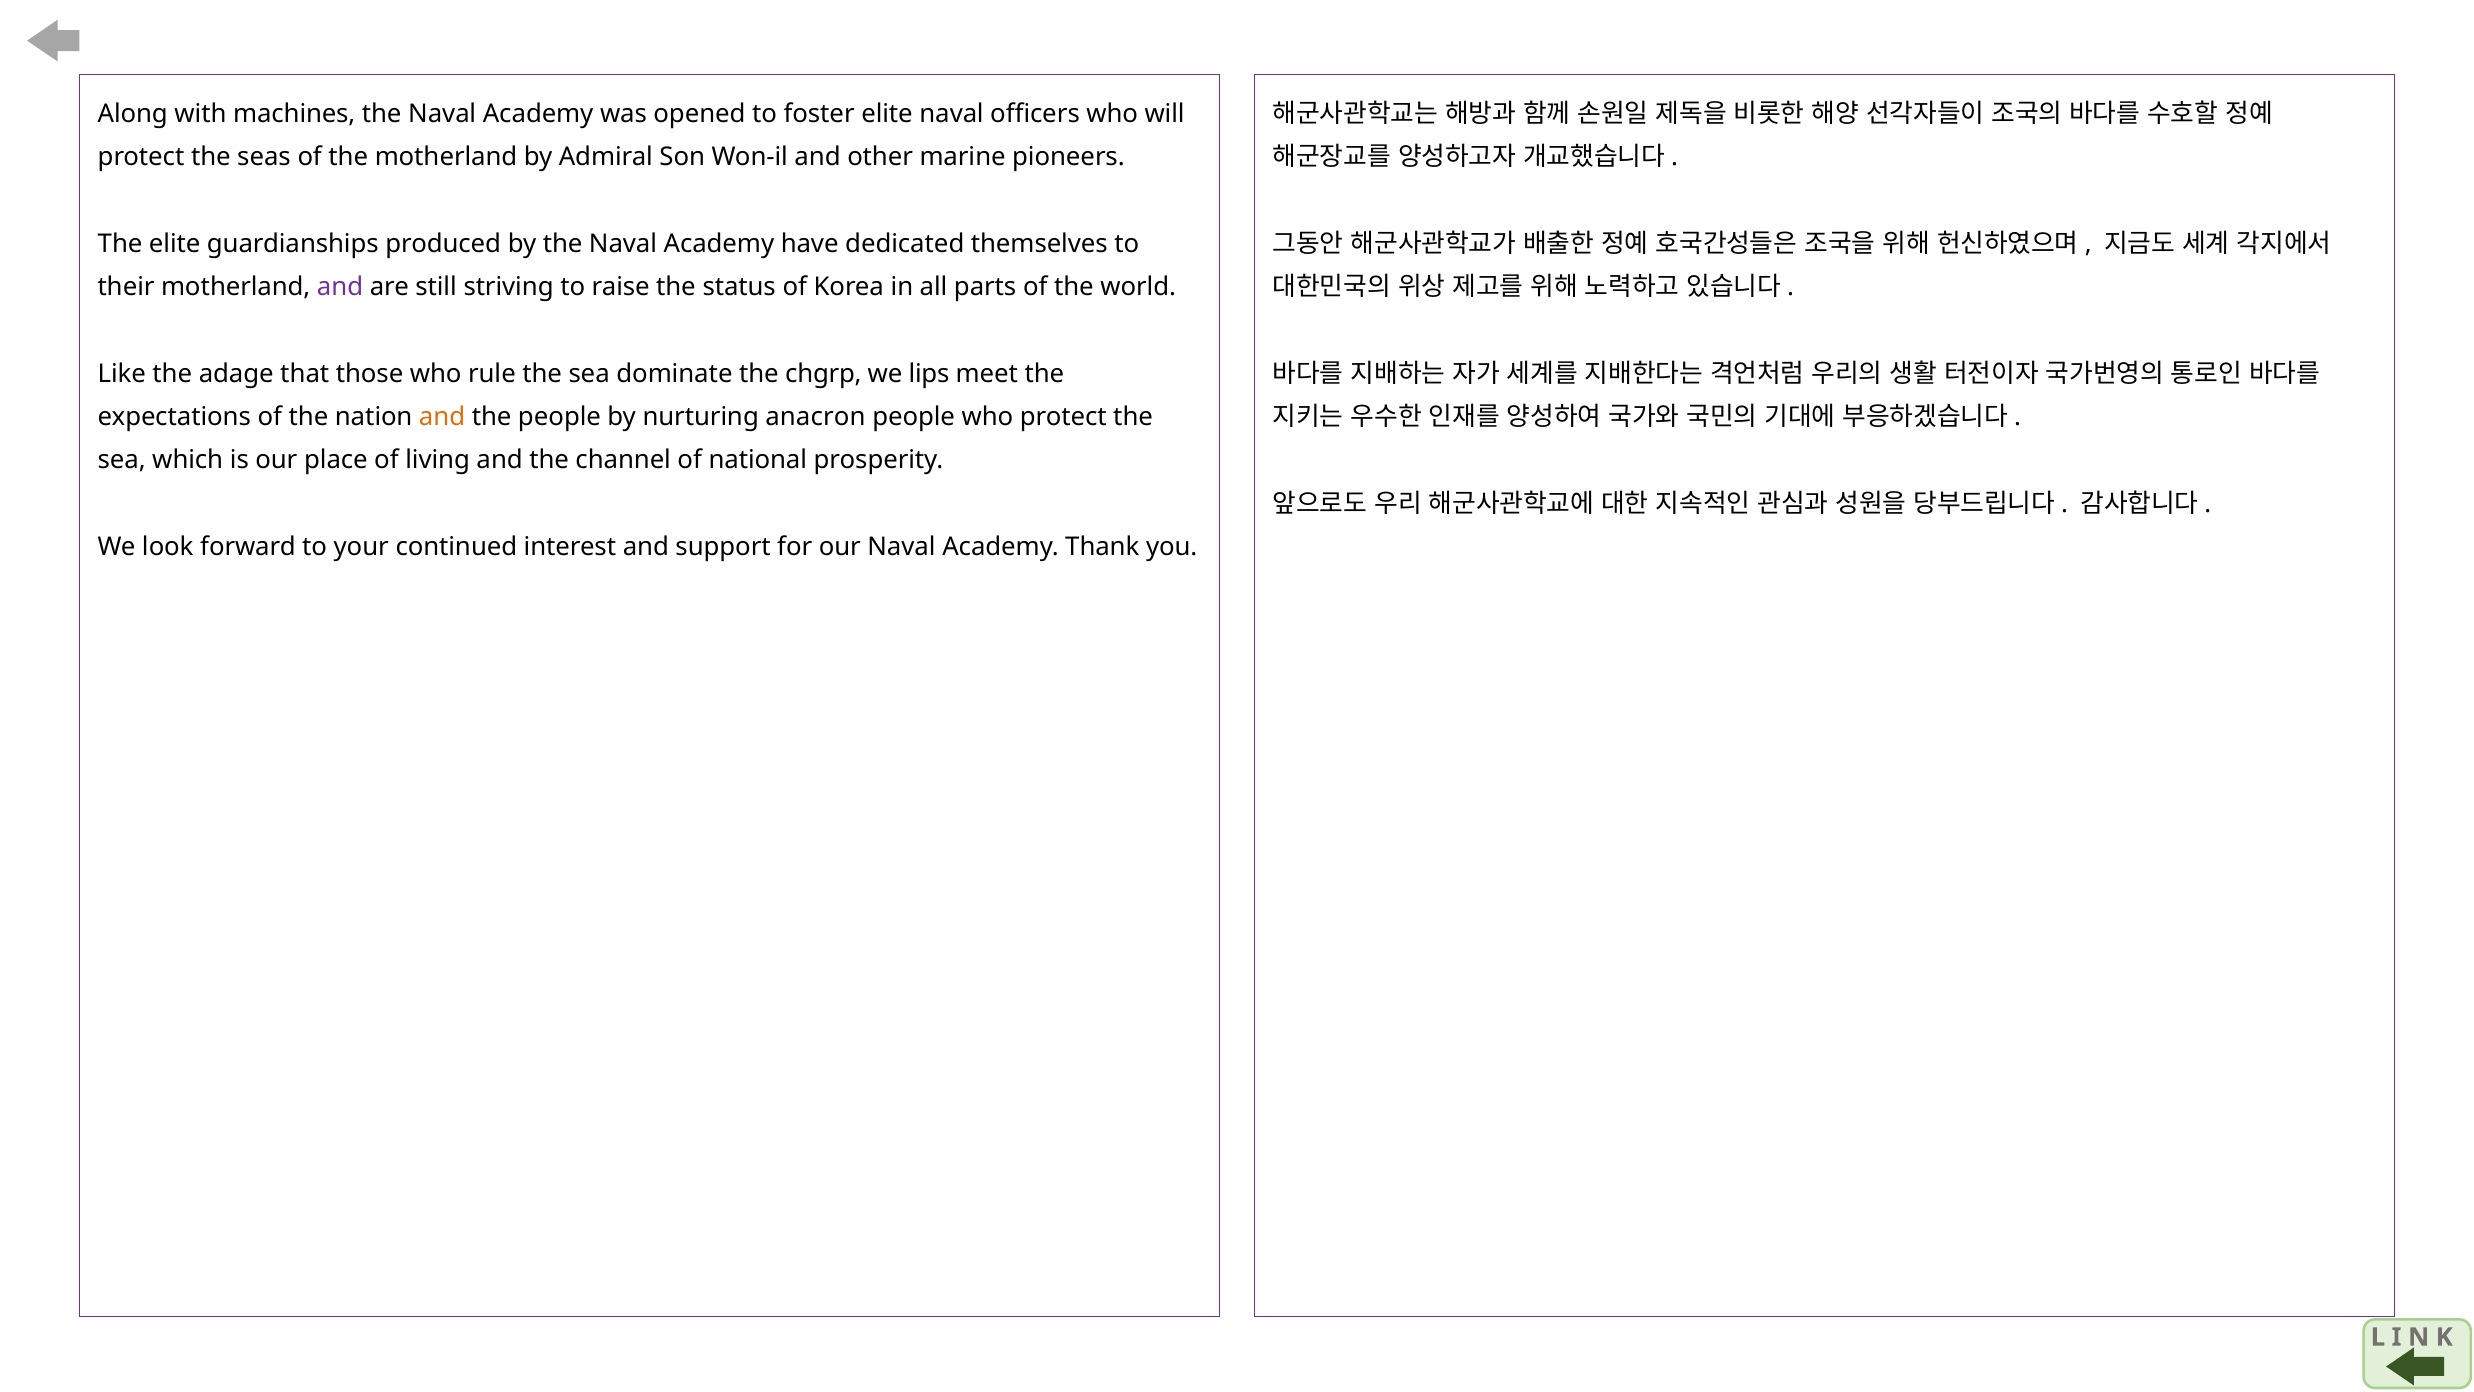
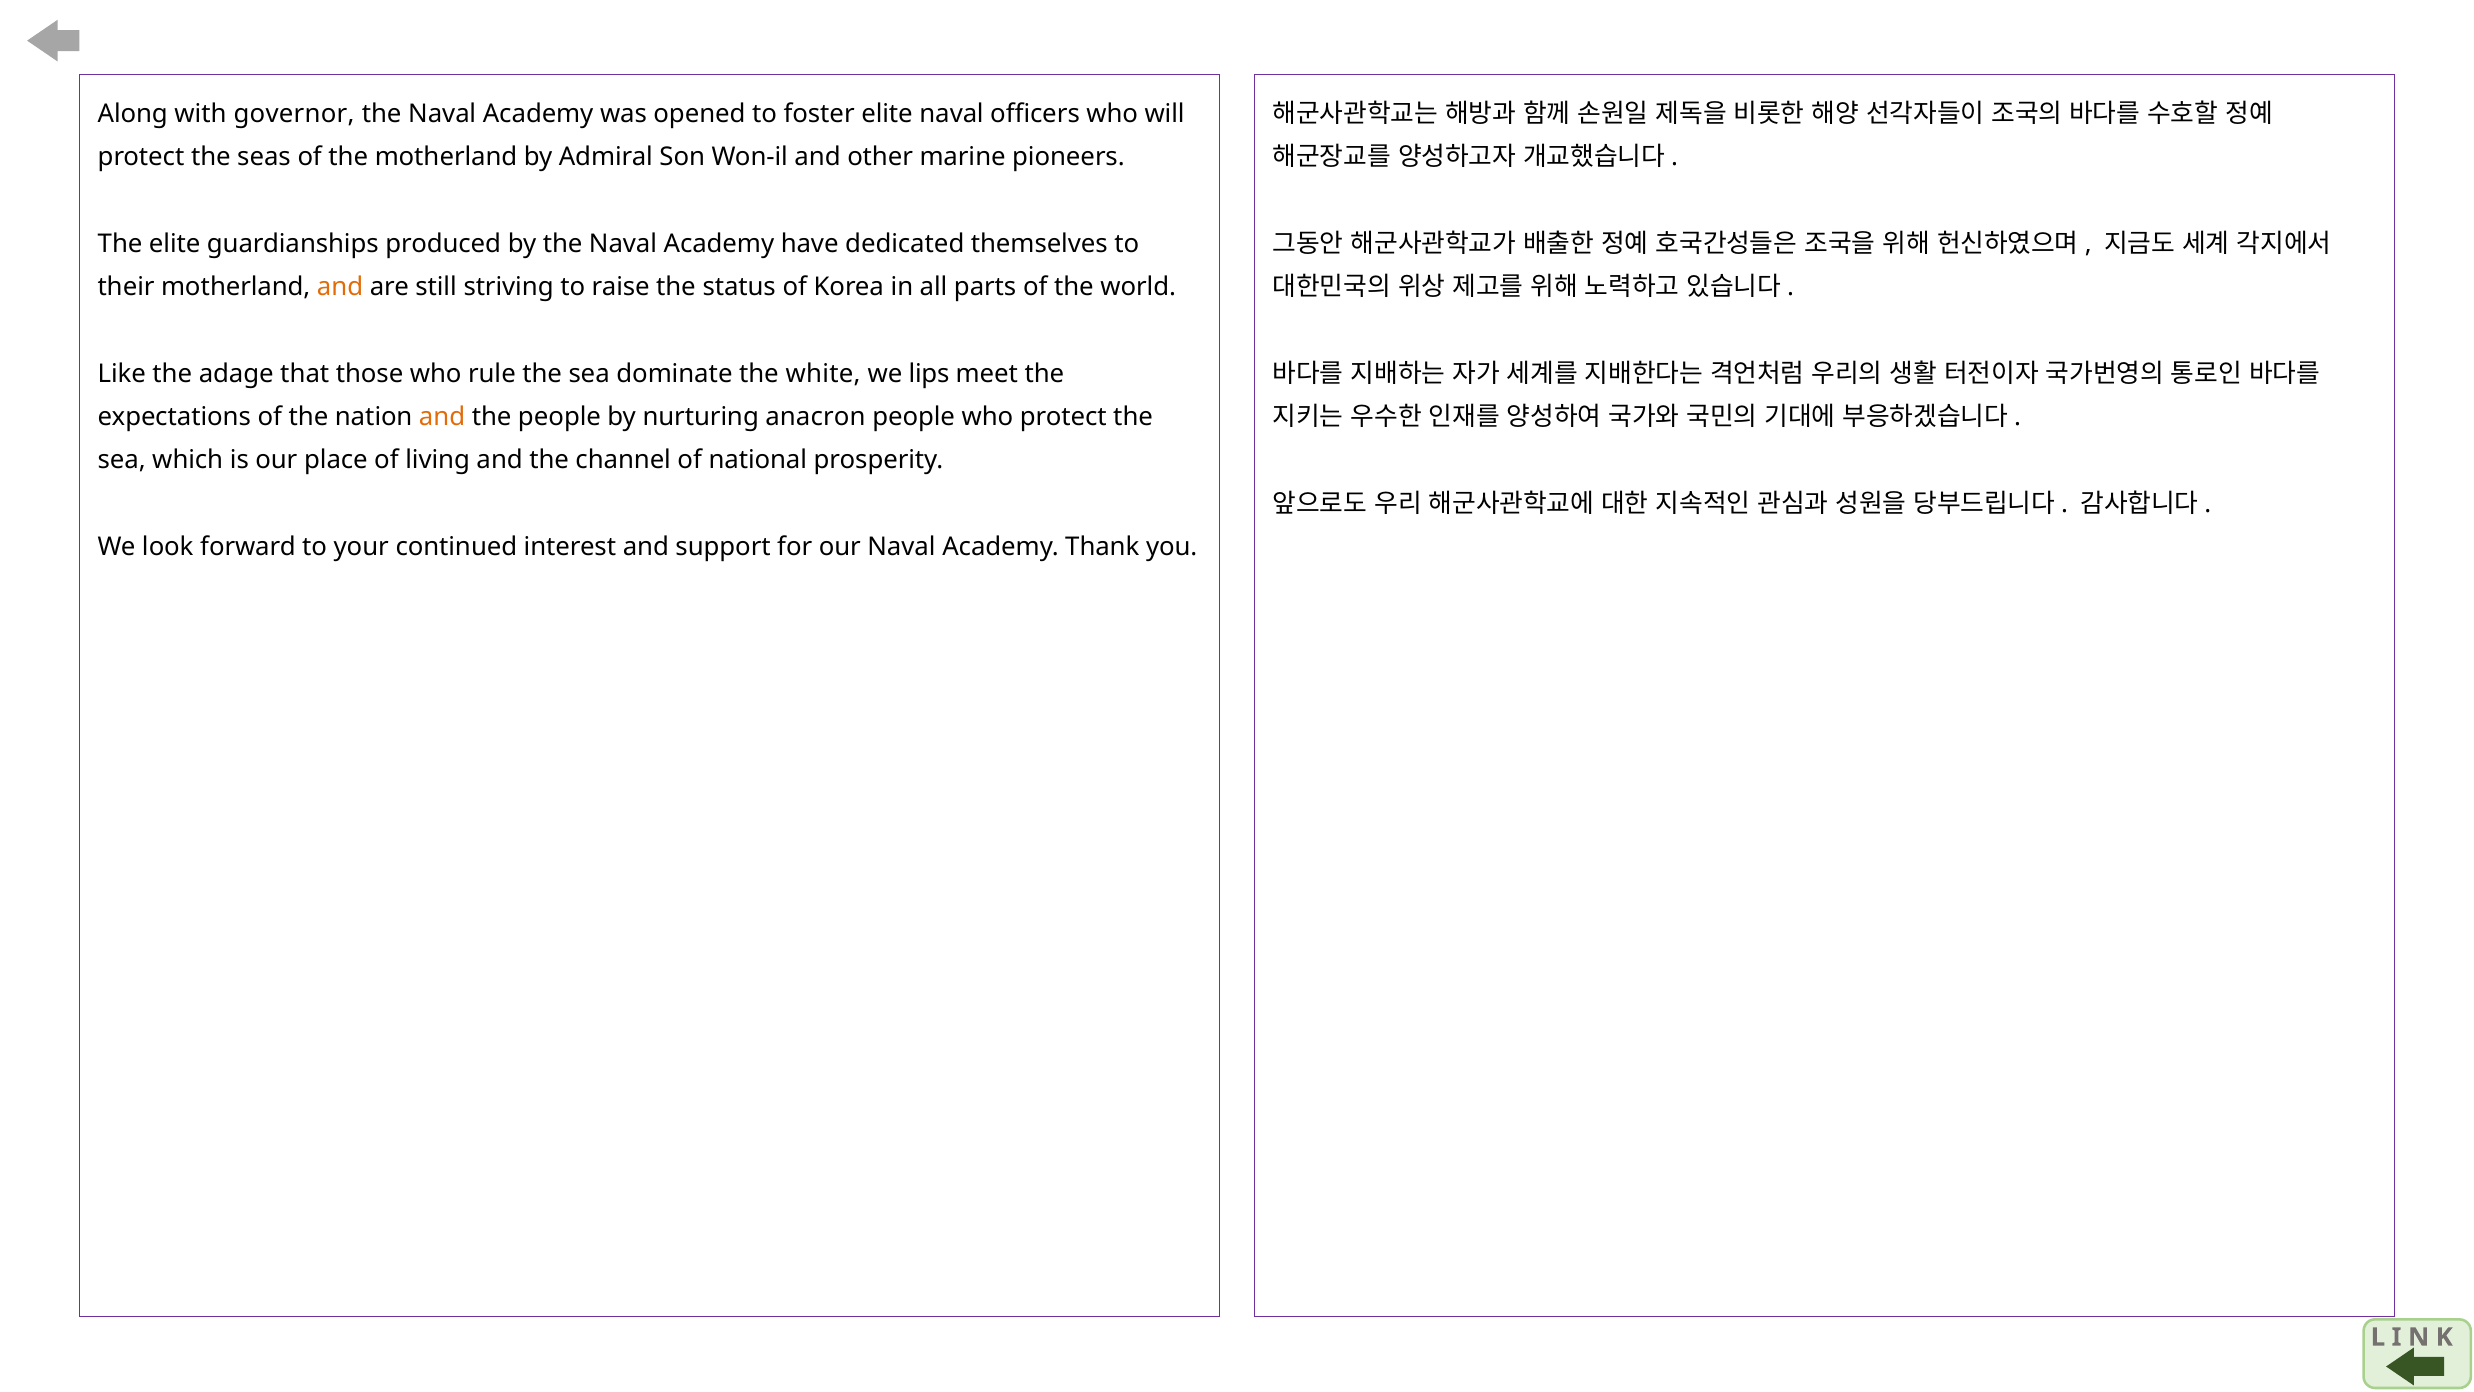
machines: machines -> governor (294, 114)
and colour: purple -> orange (340, 287)
chgrp: chgrp -> white (823, 373)
